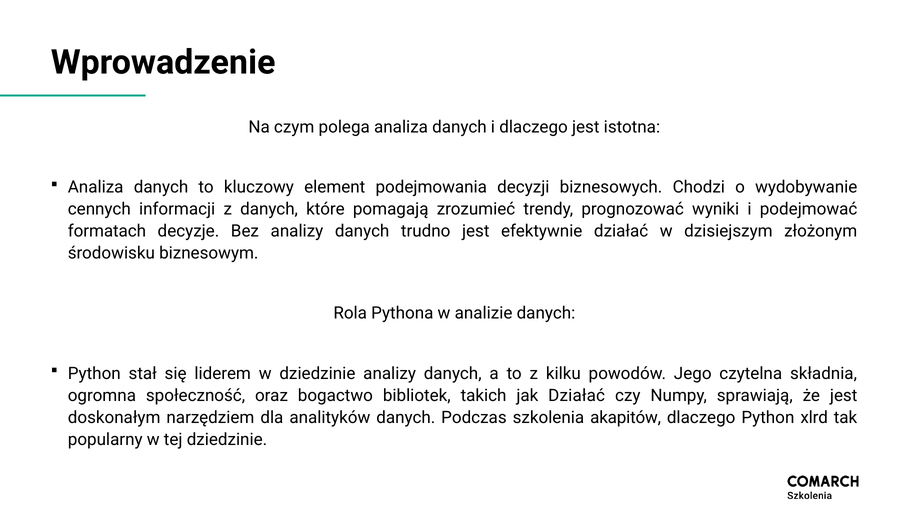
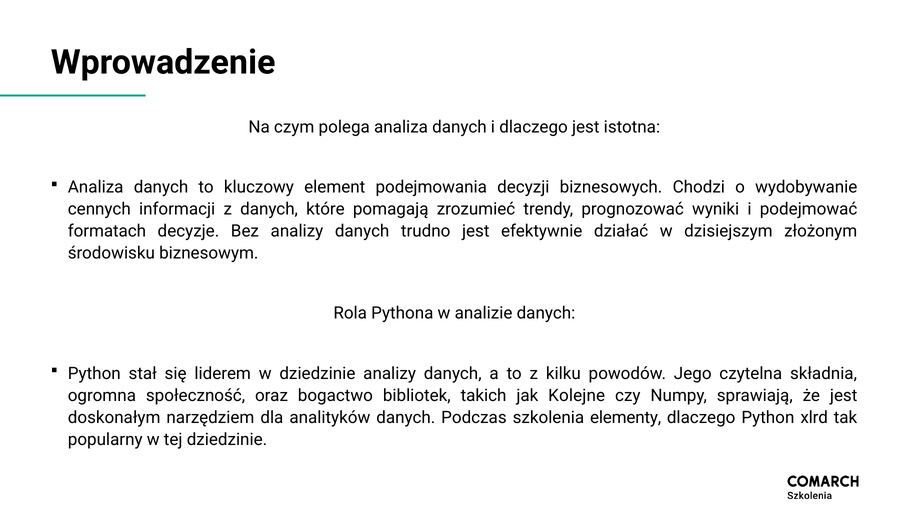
jak Działać: Działać -> Kolejne (577, 396)
akapitów: akapitów -> elementy (626, 418)
